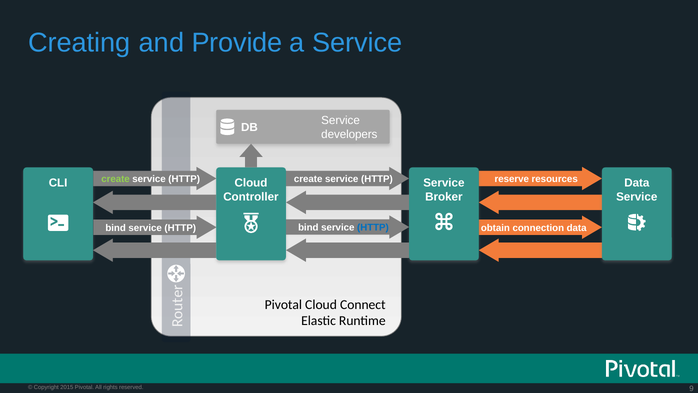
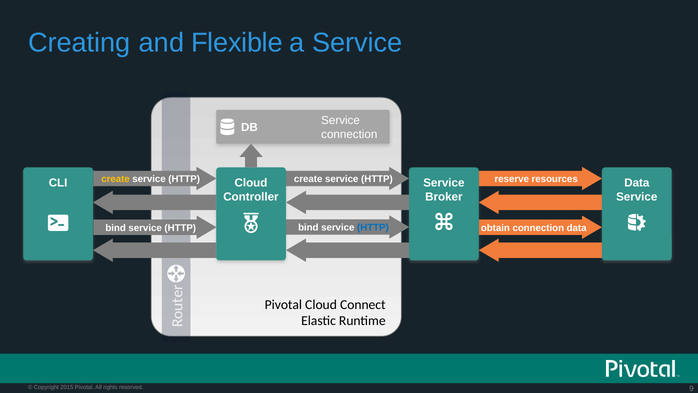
Provide: Provide -> Flexible (237, 43)
developers: developers -> connection (349, 134)
create colour: light green -> yellow (116, 179)
